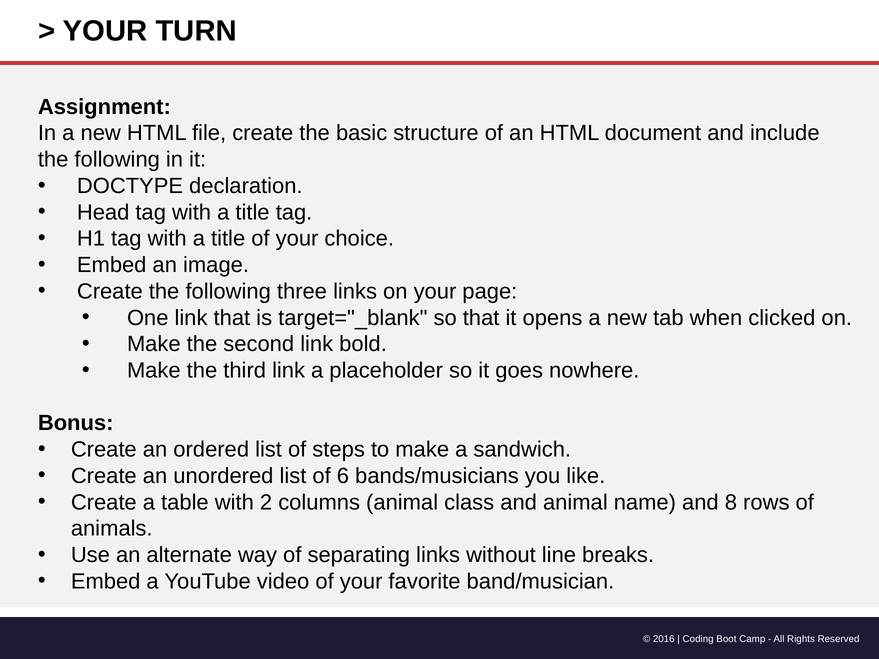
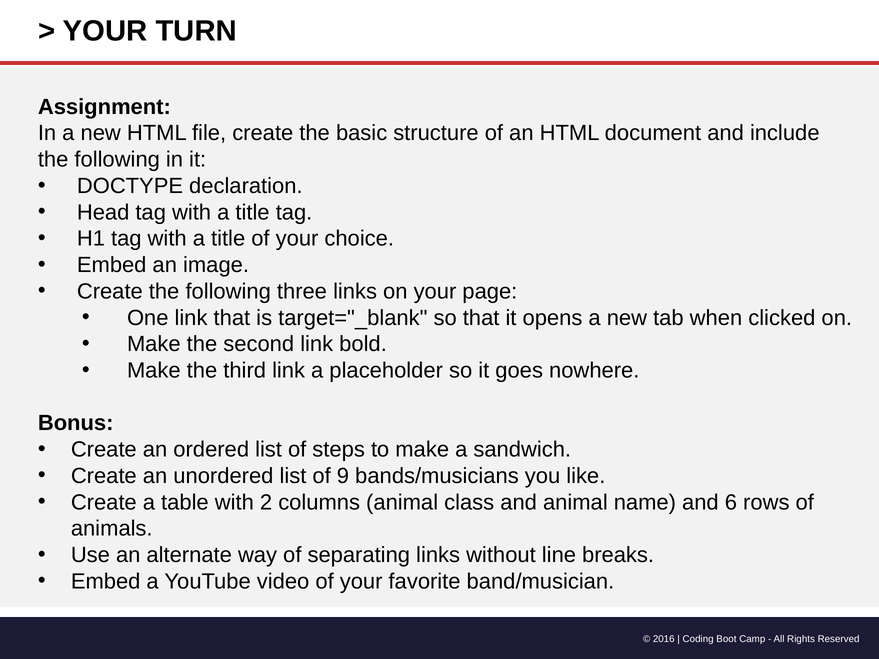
6: 6 -> 9 (343, 476)
8: 8 -> 6 (731, 502)
